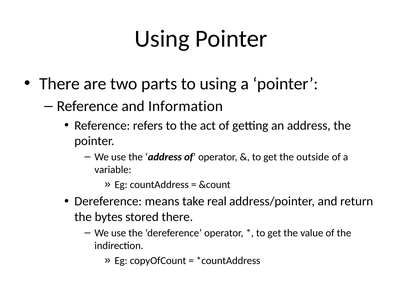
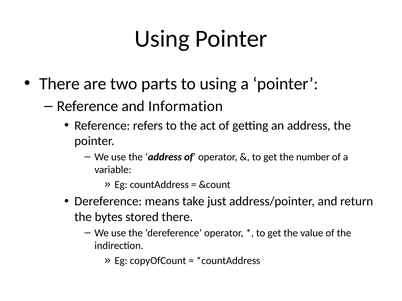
outside: outside -> number (313, 157)
real: real -> just (217, 202)
